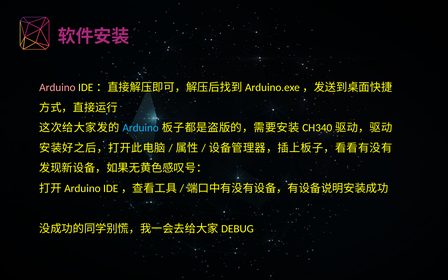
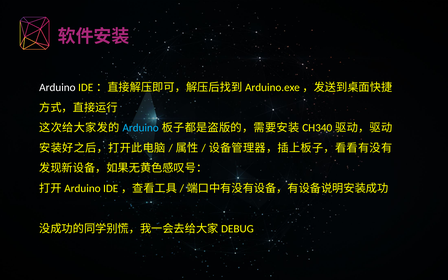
Arduino colour: pink -> white (57, 88)
